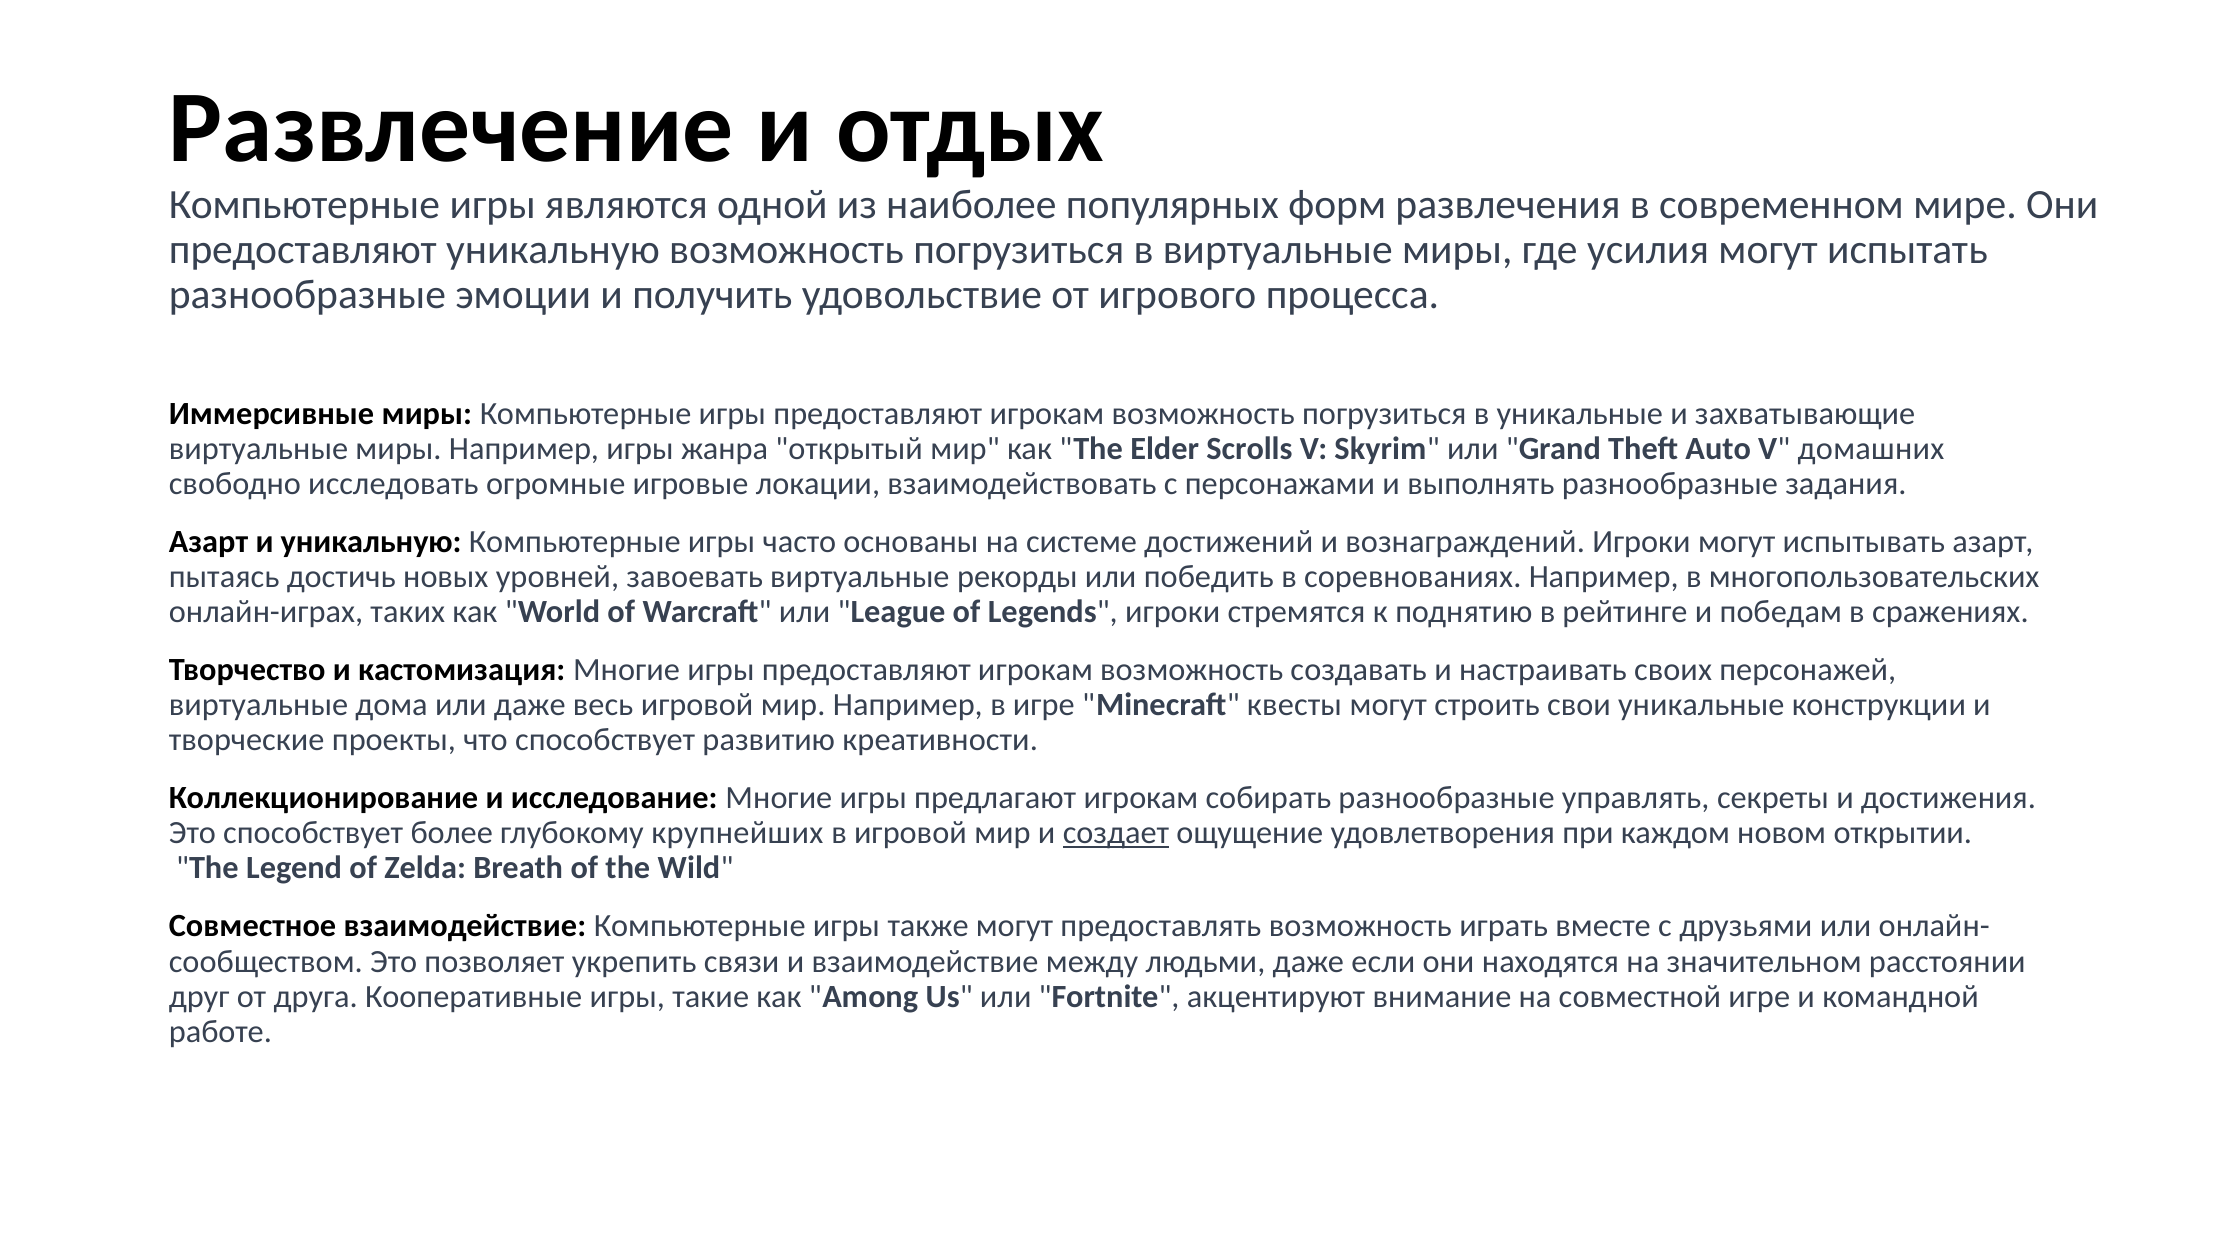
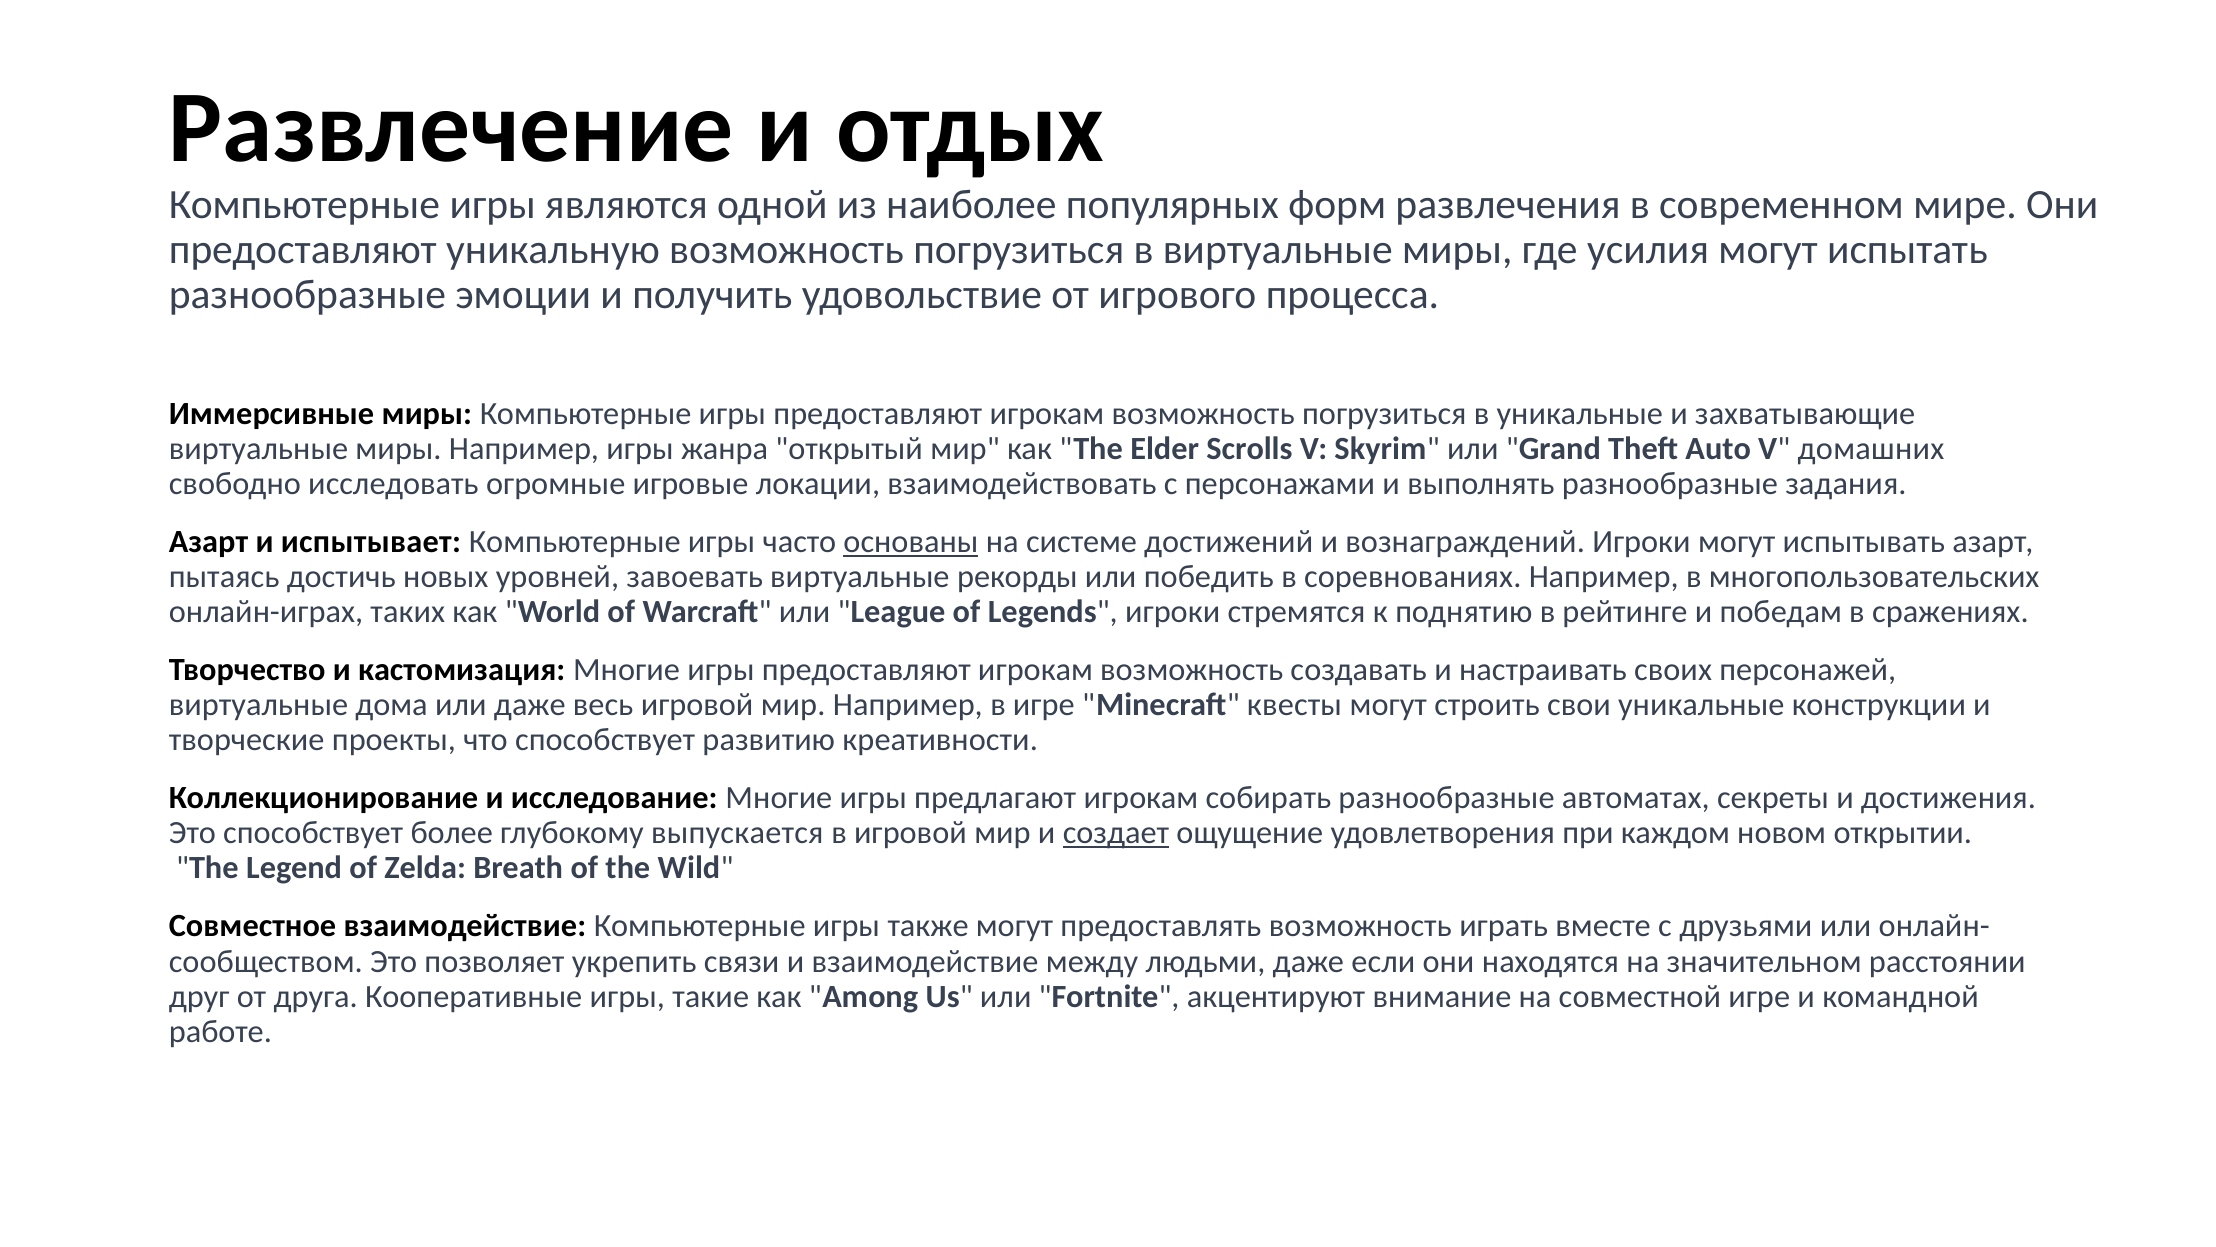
и уникальную: уникальную -> испытывает (371, 542)
основаны underline: none -> present (911, 542)
управлять: управлять -> автоматах (1636, 798)
крупнейших: крупнейших -> выпускается (737, 833)
